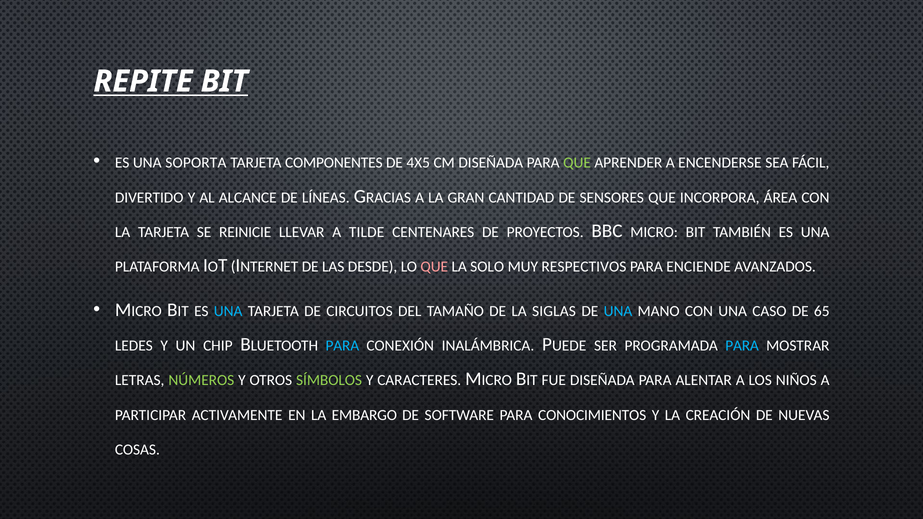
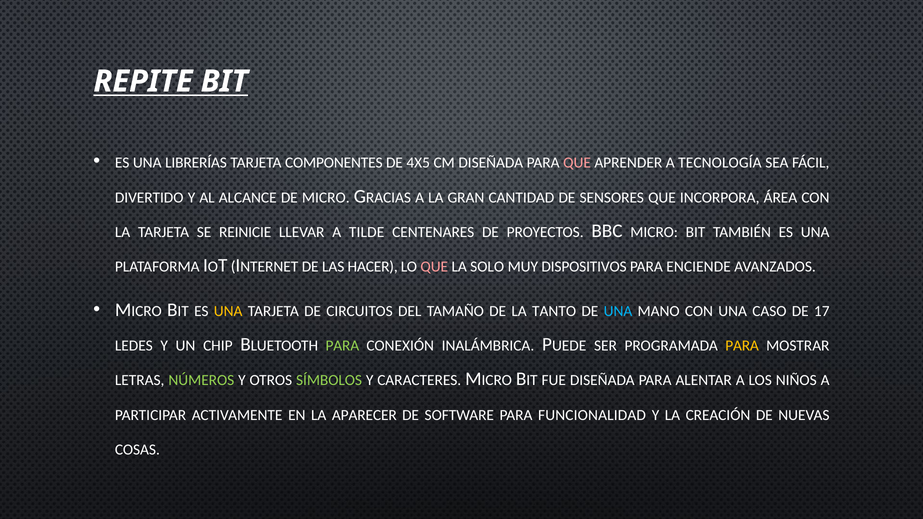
SOPORTA: SOPORTA -> LIBRERÍAS (196, 163)
QUE colour: light green -> pink (577, 163)
ENCENDERSE: ENCENDERSE -> TECNOLOGÍA (720, 163)
DE LÍNEAS: LÍNEAS -> MICRO (326, 198)
DESDE: DESDE -> HACER (373, 267)
RESPECTIVOS: RESPECTIVOS -> DISPOSITIVOS (584, 267)
UNA colour: light blue -> yellow (228, 311)
SIGLAS: SIGLAS -> TANTO (554, 311)
65: 65 -> 17 (822, 311)
PARA colour: light blue -> light green (342, 346)
PARA colour: light blue -> yellow (742, 346)
EMBARGO: EMBARGO -> APARECER (364, 415)
CONOCIMIENTOS: CONOCIMIENTOS -> FUNCIONALIDAD (592, 415)
